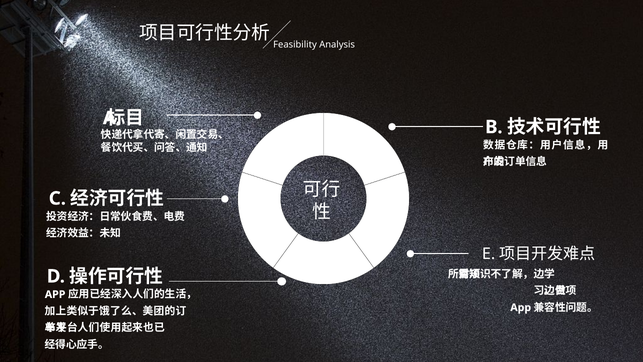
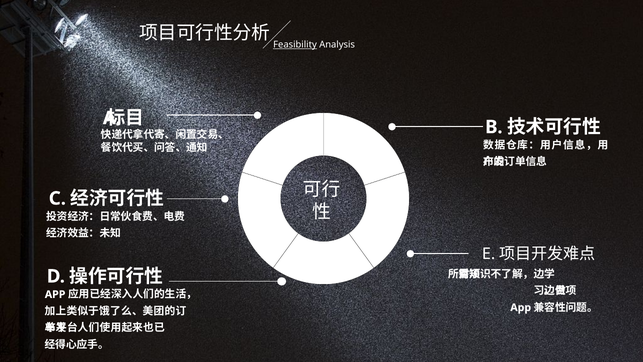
Feasibility underline: none -> present (295, 45)
